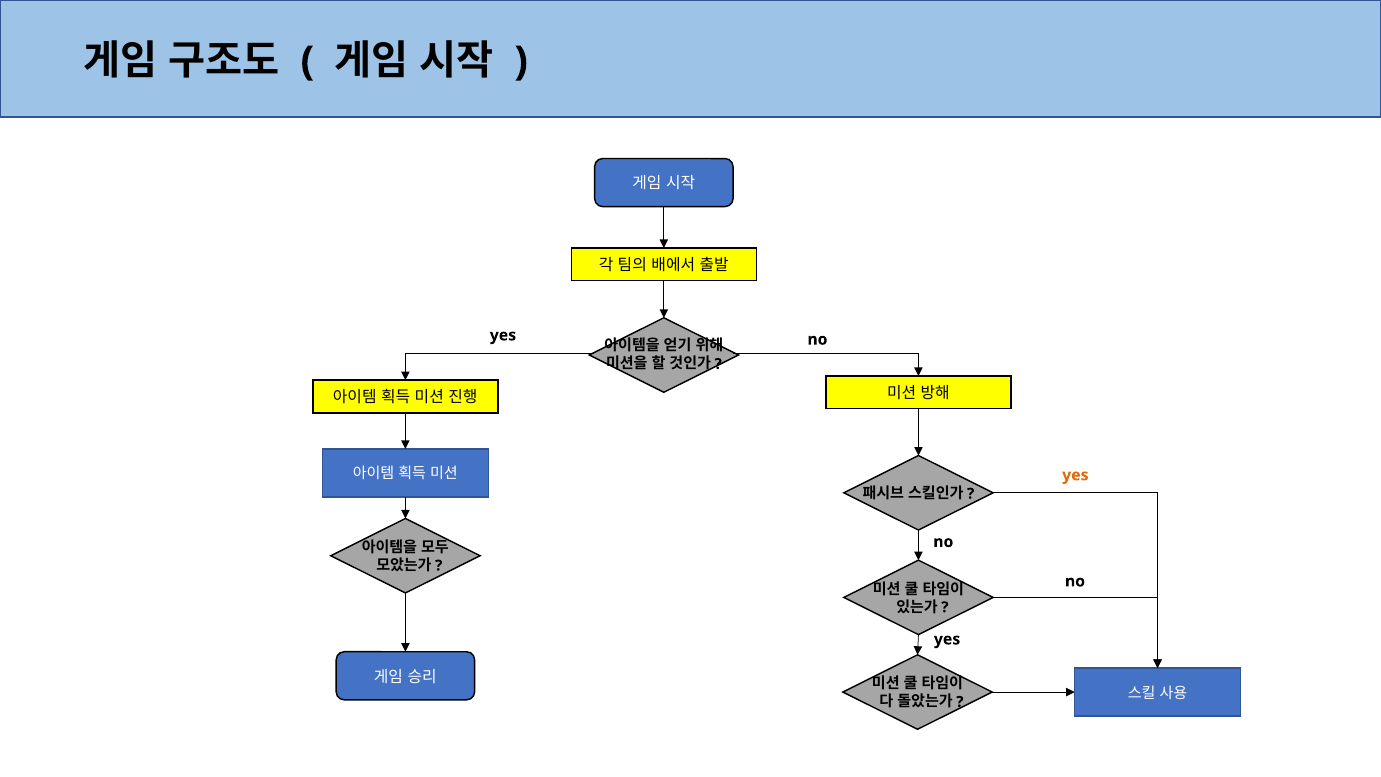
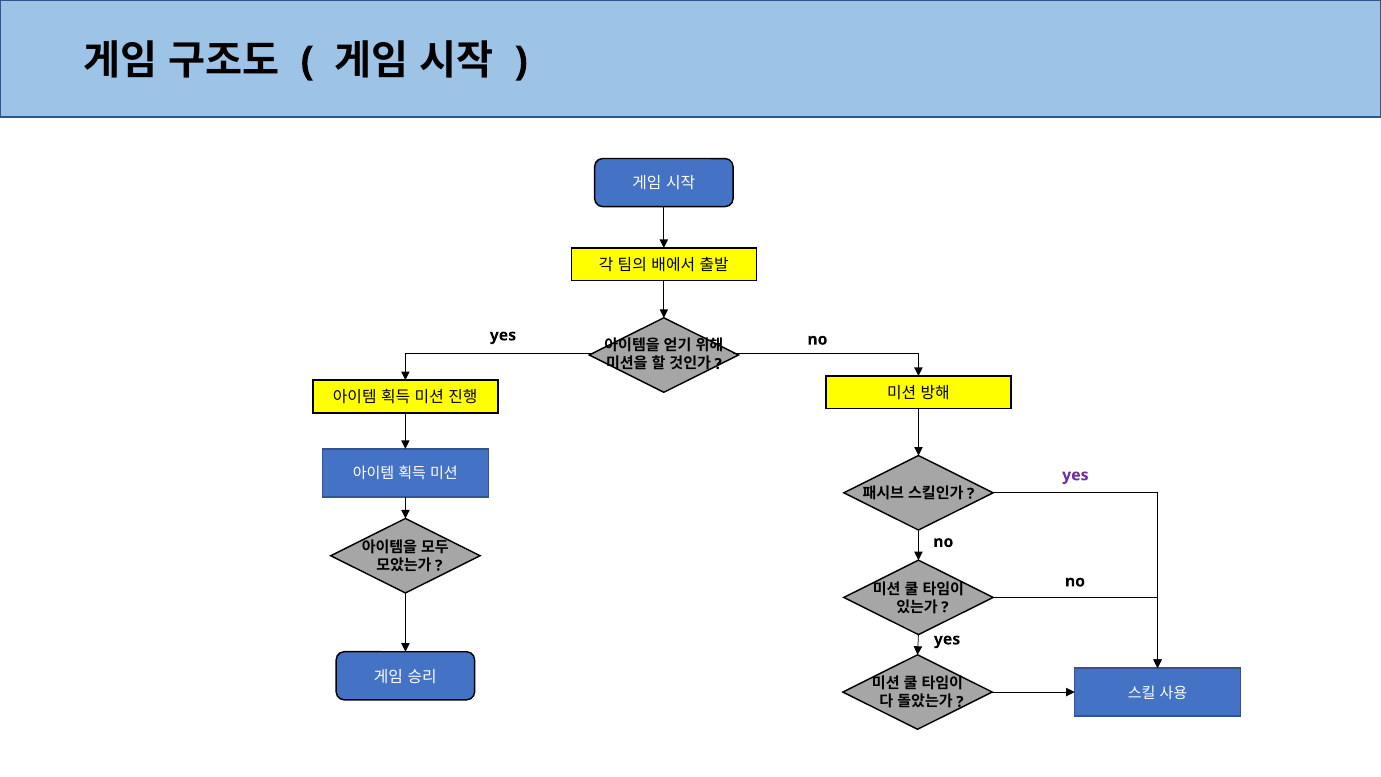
yes colour: orange -> purple (1075, 475)
